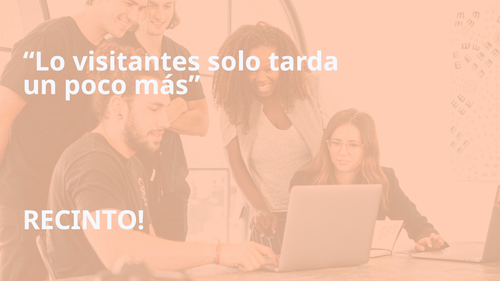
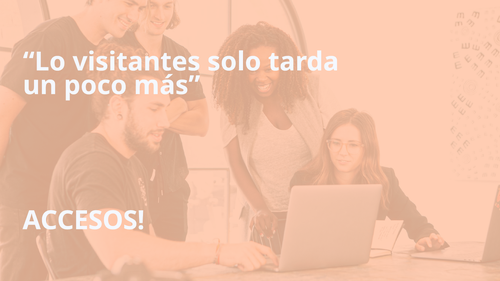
RECINTO: RECINTO -> ACCESOS (84, 221)
